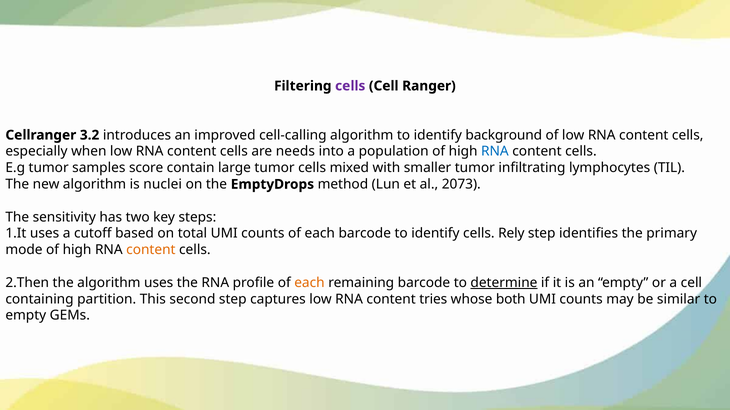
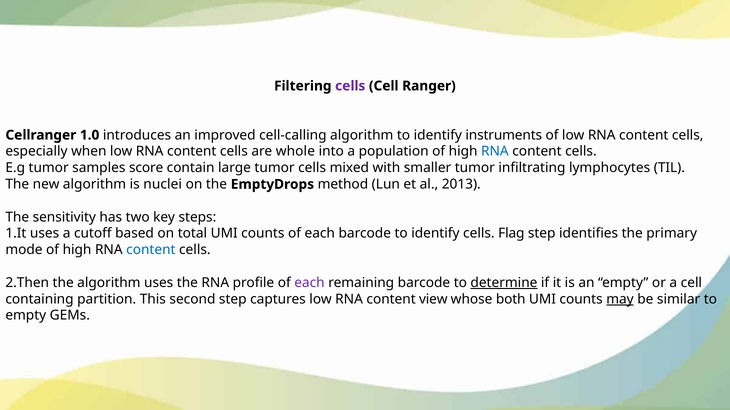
3.2: 3.2 -> 1.0 (90, 135)
background: background -> instruments (504, 135)
needs: needs -> whole (295, 152)
2073: 2073 -> 2013 (461, 185)
Rely: Rely -> Flag (511, 234)
content colour: orange -> blue (151, 250)
each colour: orange -> purple (309, 283)
tries: tries -> view (433, 300)
may underline: none -> present (620, 300)
